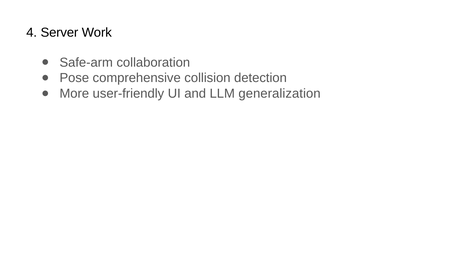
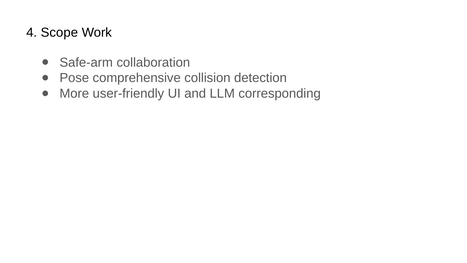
Server: Server -> Scope (59, 33)
generalization: generalization -> corresponding (280, 93)
